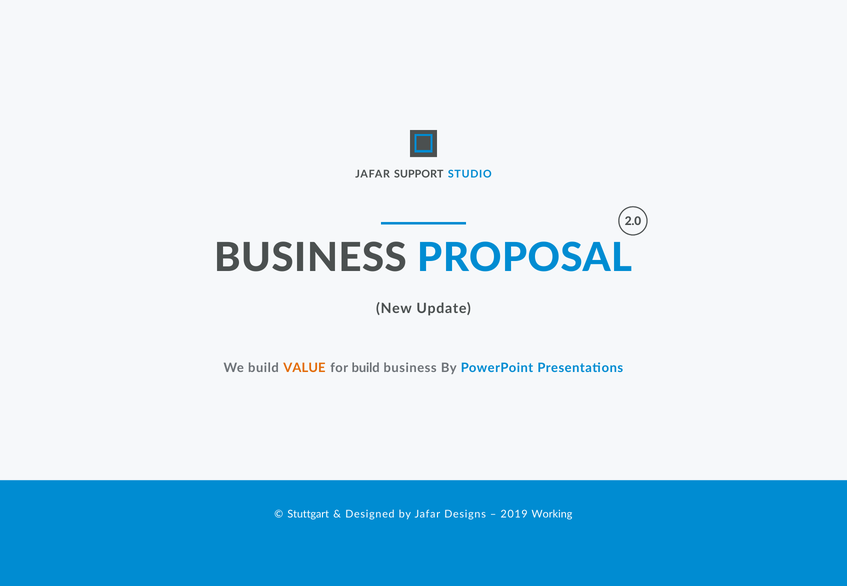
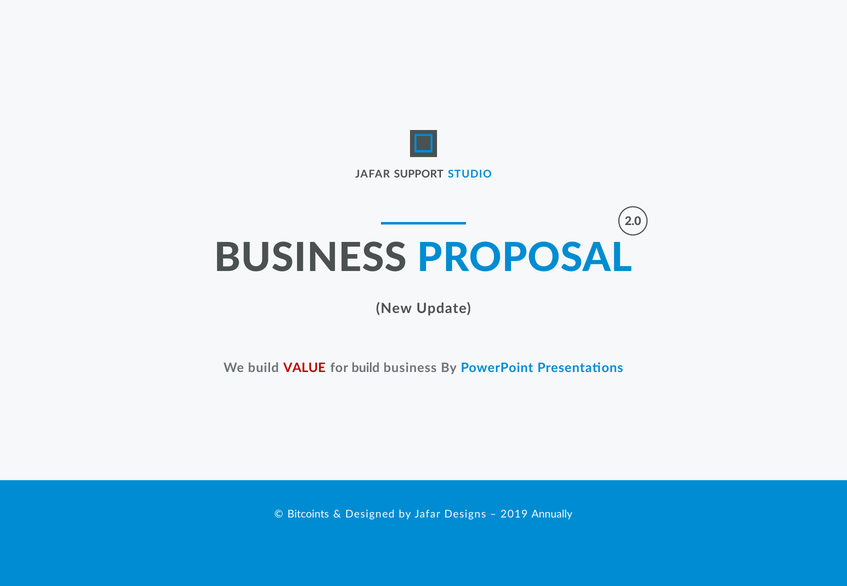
VALUE colour: orange -> red (304, 368)
Stuttgart: Stuttgart -> Bitcoints (308, 515)
Working: Working -> Annually (552, 515)
